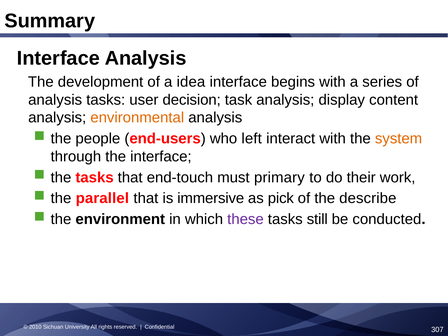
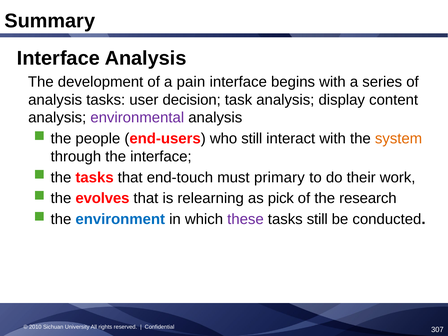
idea: idea -> pain (191, 82)
environmental colour: orange -> purple (137, 118)
who left: left -> still (252, 139)
parallel: parallel -> evolves (102, 198)
immersive: immersive -> relearning (211, 198)
describe: describe -> research (368, 198)
environment colour: black -> blue (120, 219)
